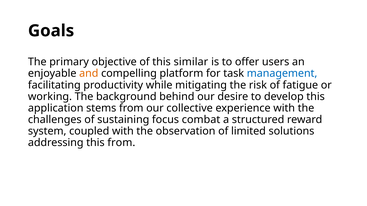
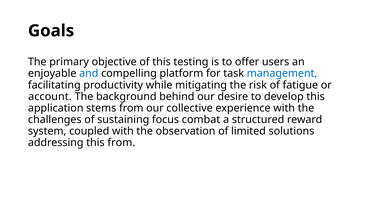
similar: similar -> testing (191, 62)
and colour: orange -> blue (89, 74)
working: working -> account (50, 97)
